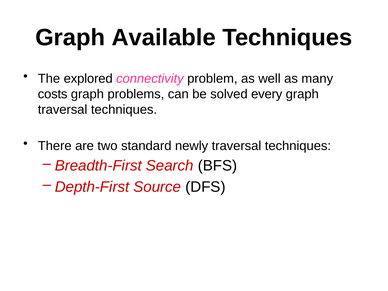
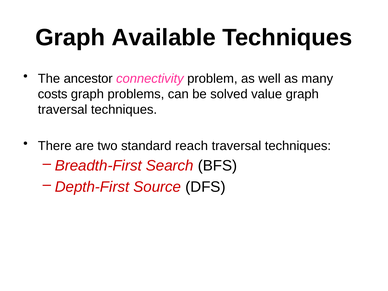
explored: explored -> ancestor (88, 79)
every: every -> value (267, 94)
newly: newly -> reach (192, 146)
